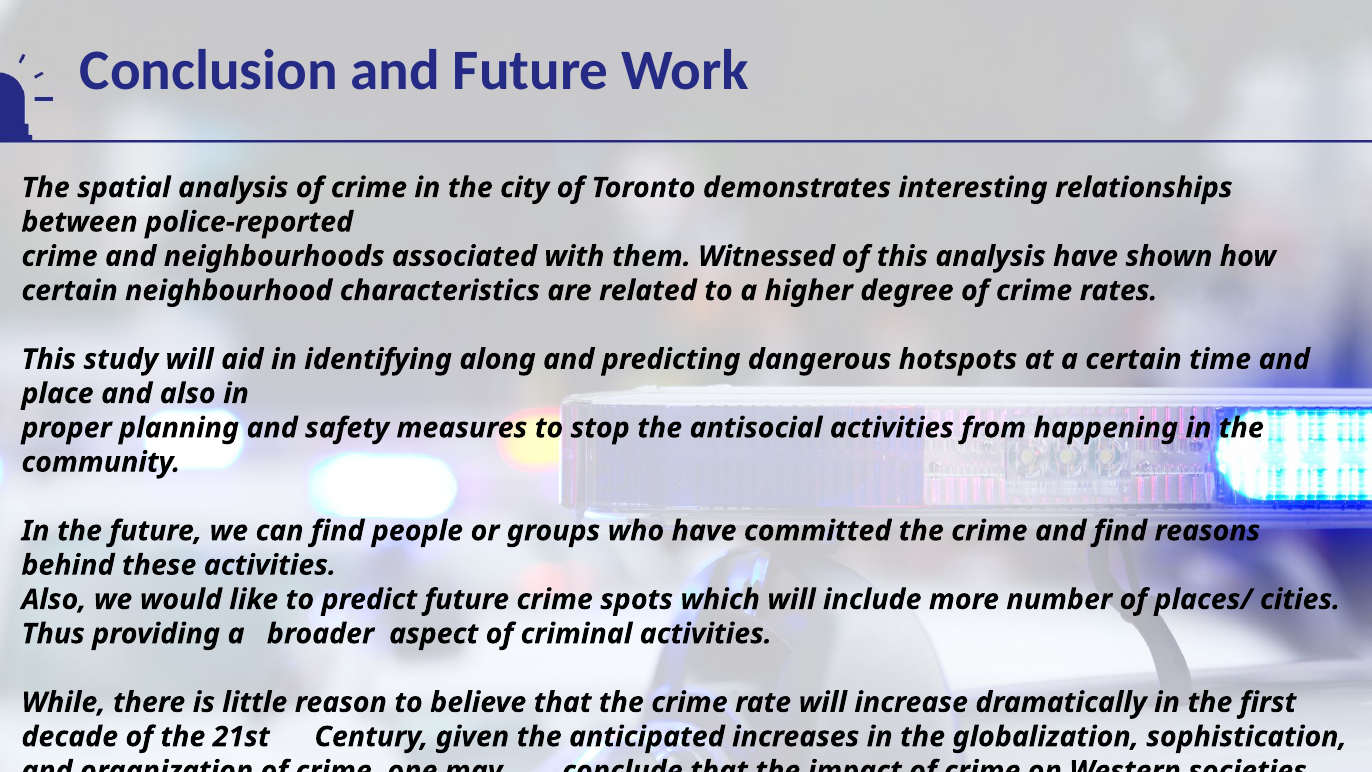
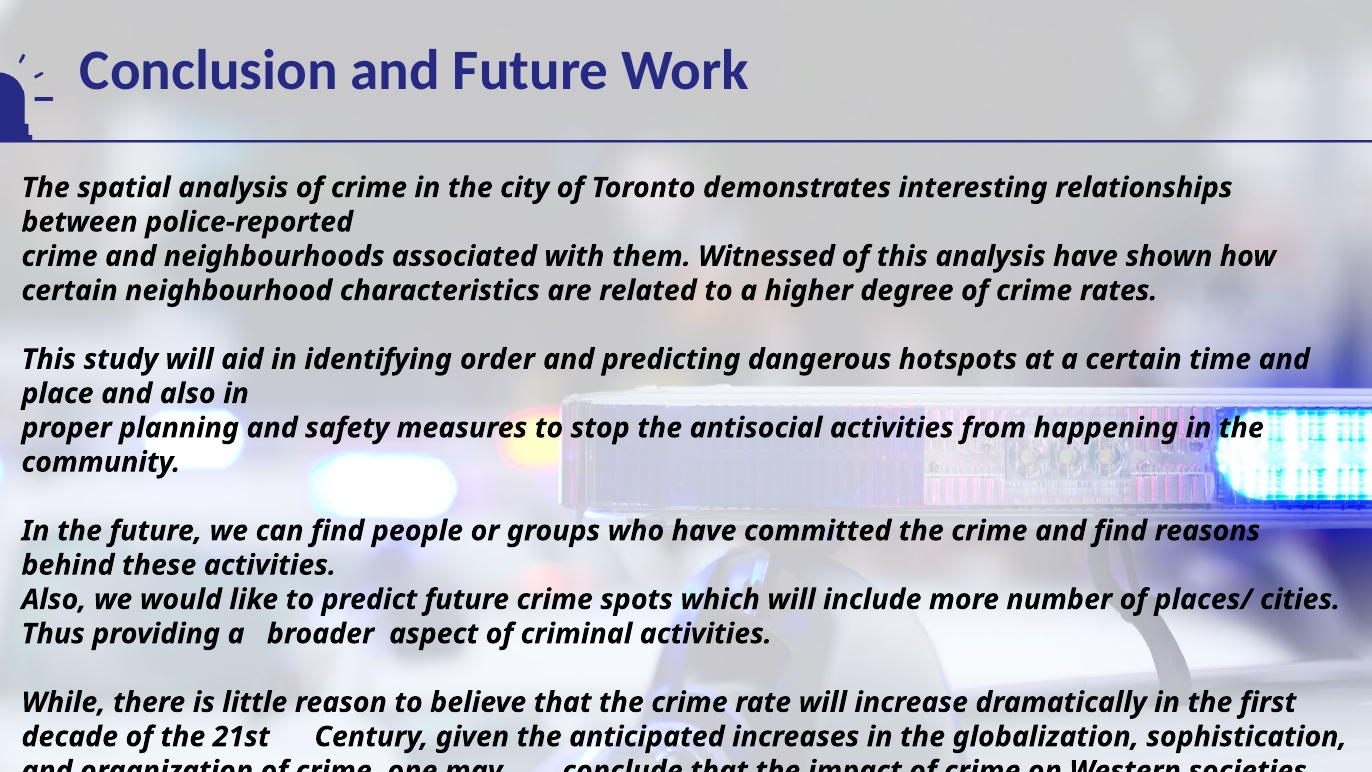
along: along -> order (497, 359)
